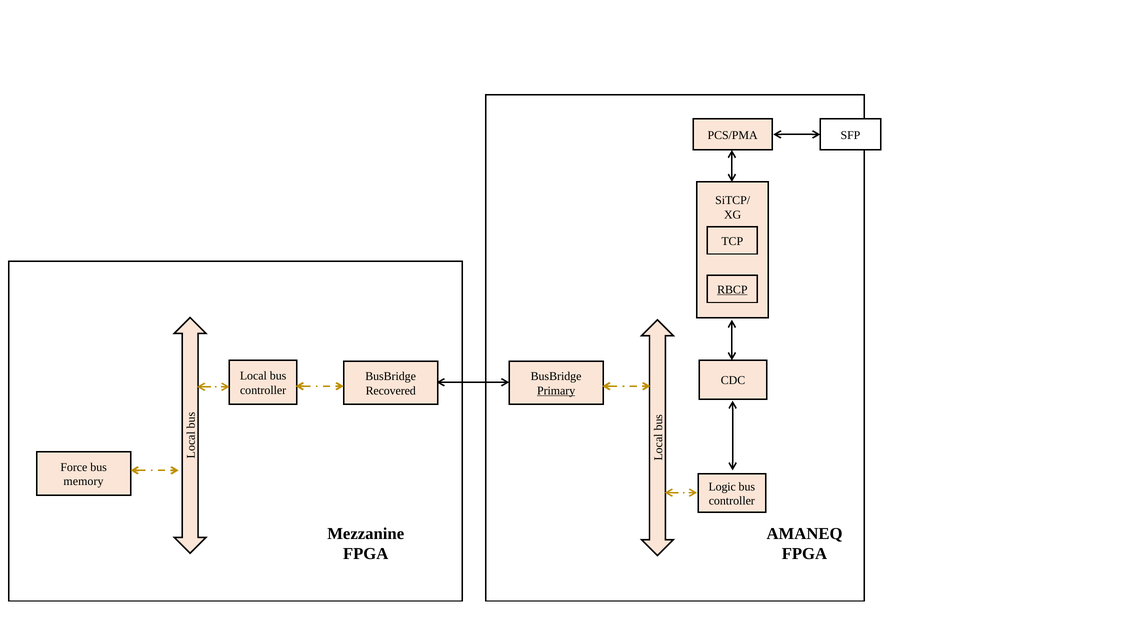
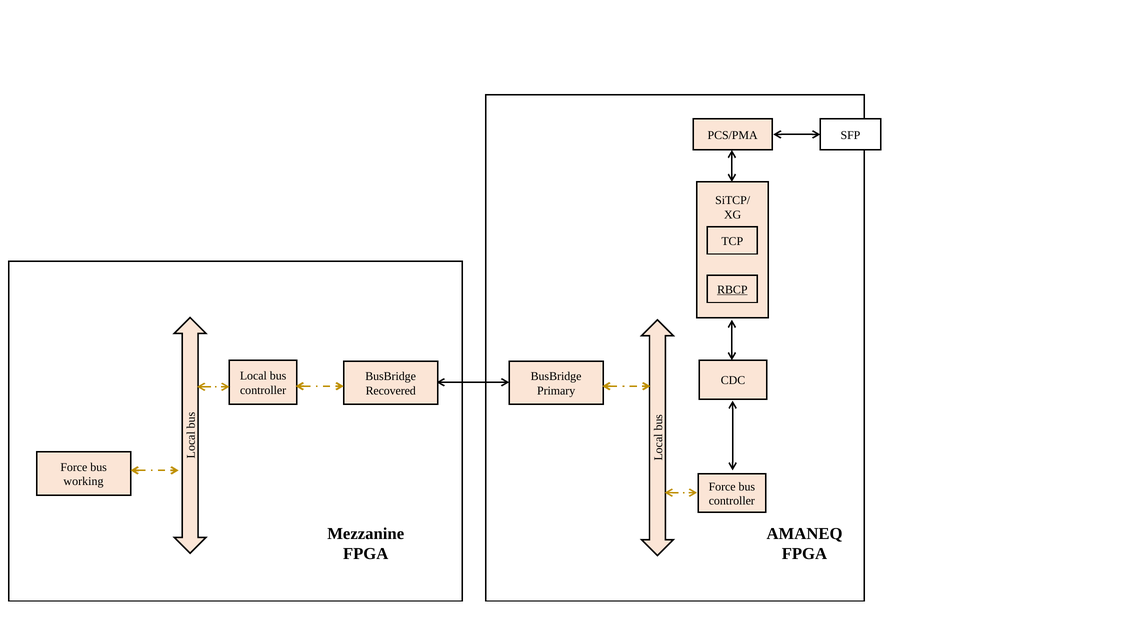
Primary underline: present -> none (556, 391)
memory: memory -> working (83, 482)
Logic: Logic -> Force (722, 487)
